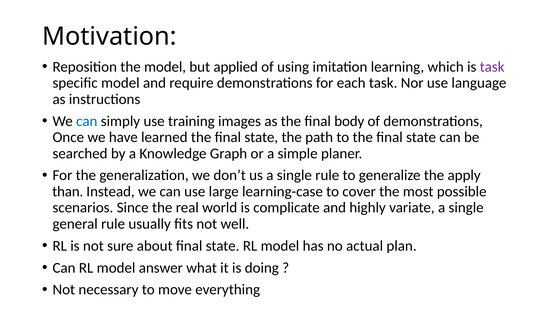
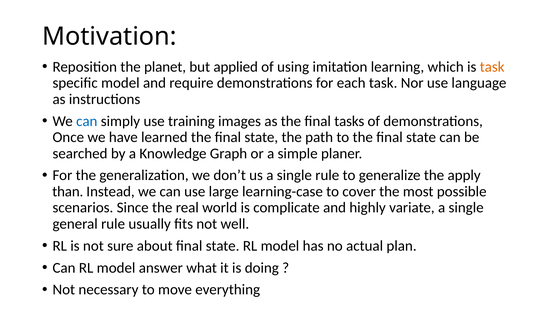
the model: model -> planet (165, 67)
task colour: purple -> orange (492, 67)
body: body -> tasks (349, 121)
